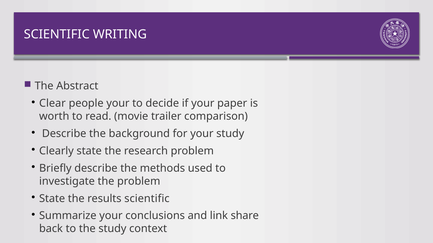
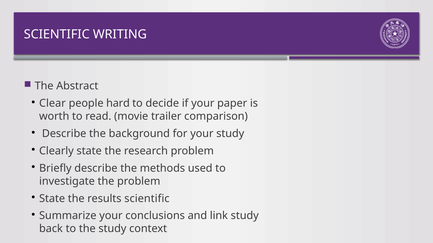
people your: your -> hard (118, 104)
link share: share -> study (245, 216)
